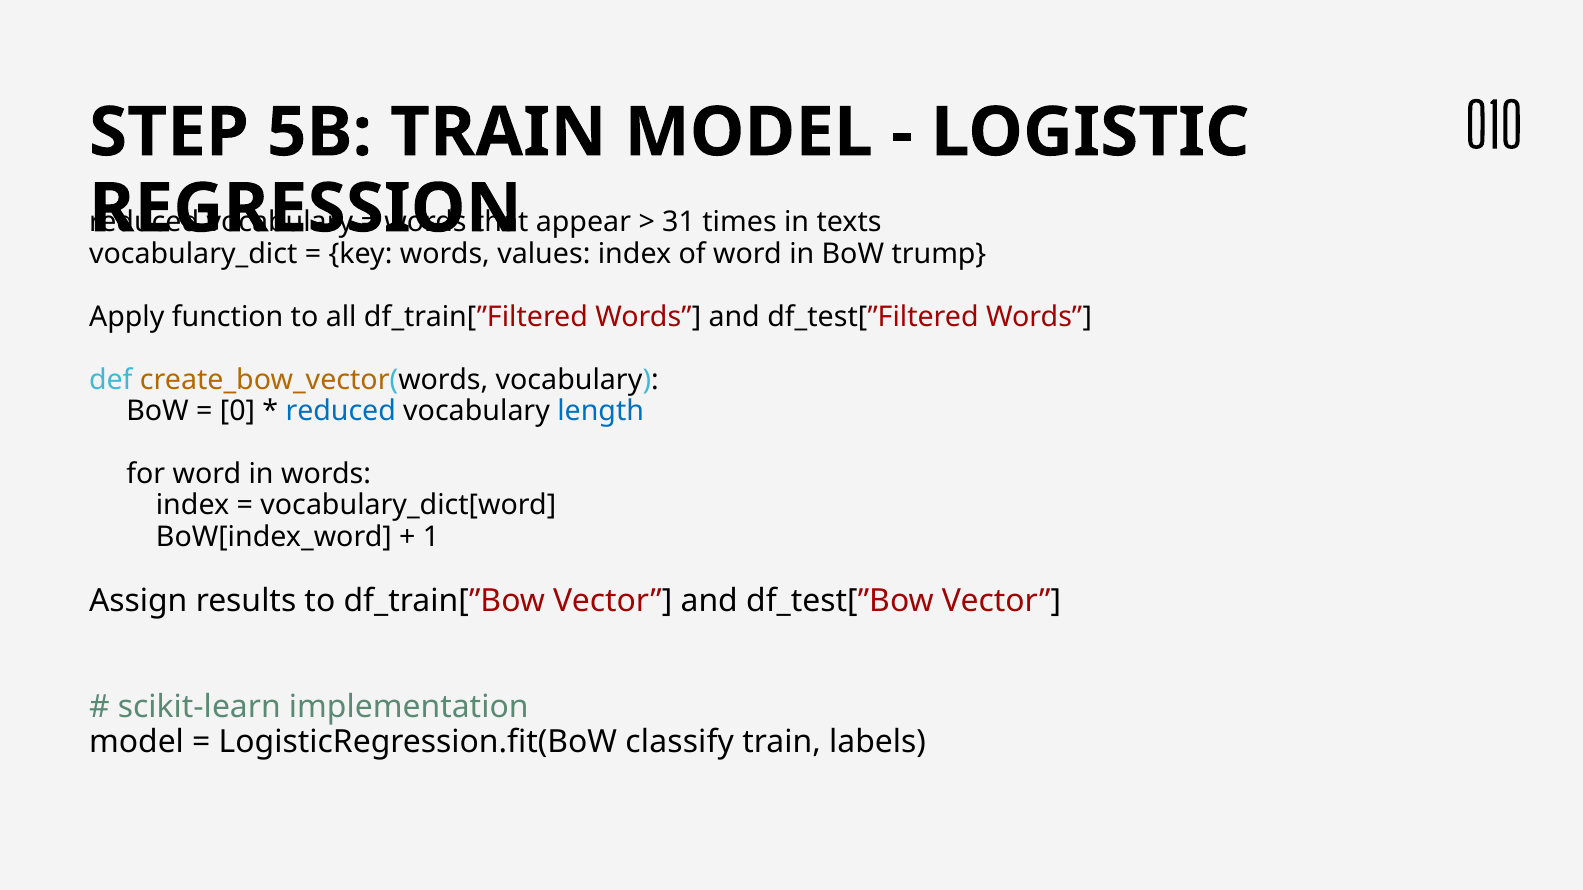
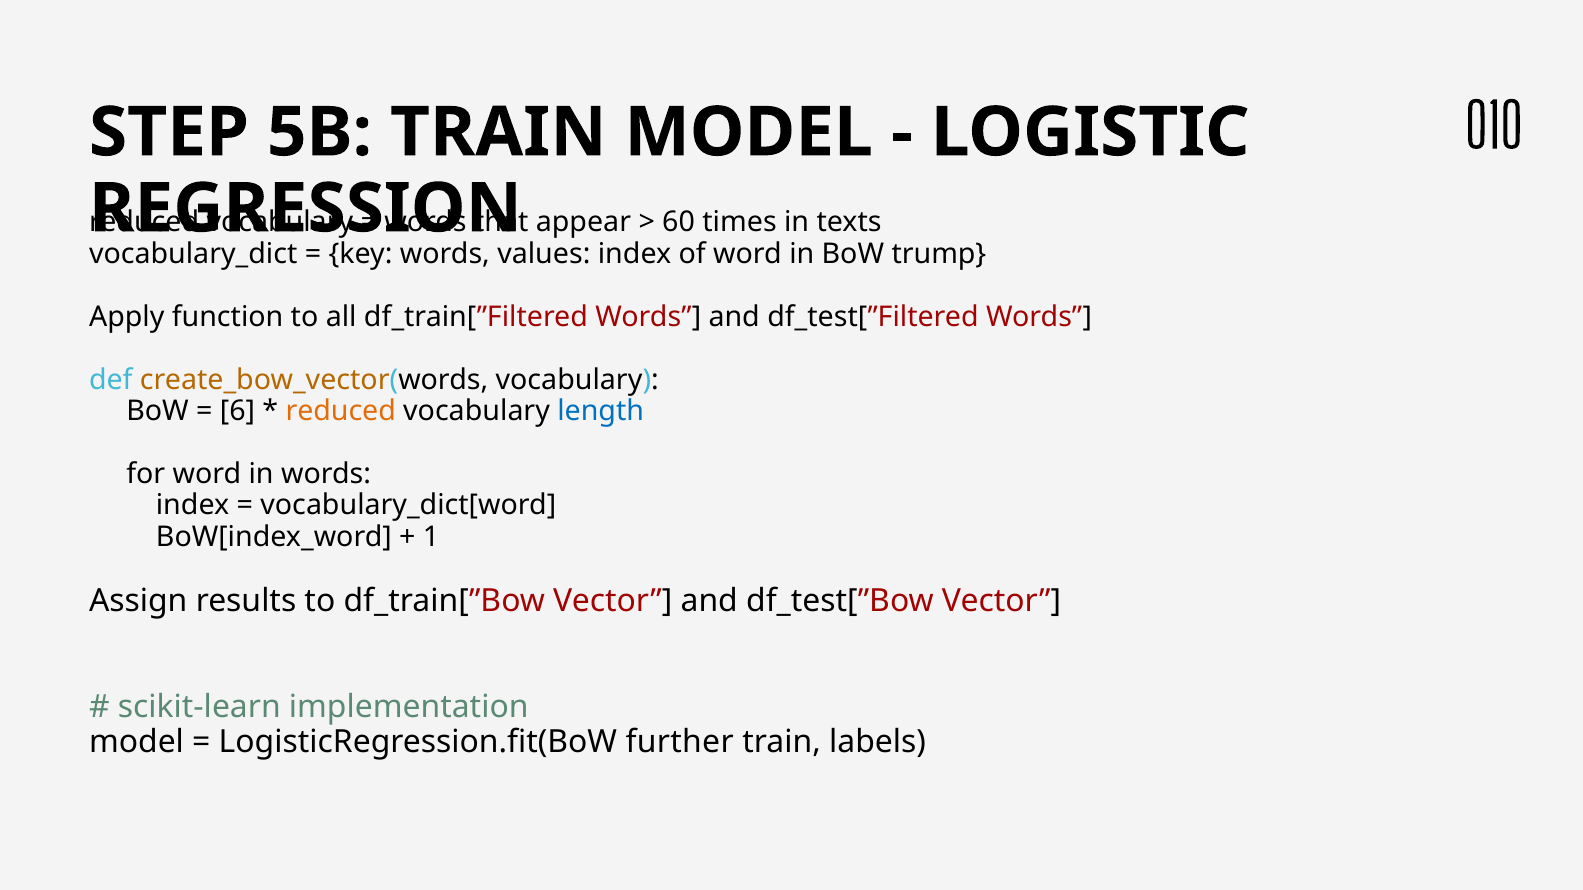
31: 31 -> 60 (679, 223)
0: 0 -> 6 (237, 411)
reduced colour: blue -> orange (341, 411)
classify: classify -> further (680, 742)
